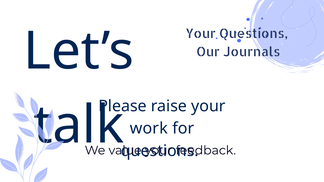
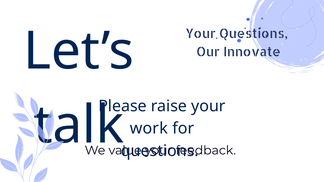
Journals: Journals -> Innovate (252, 52)
